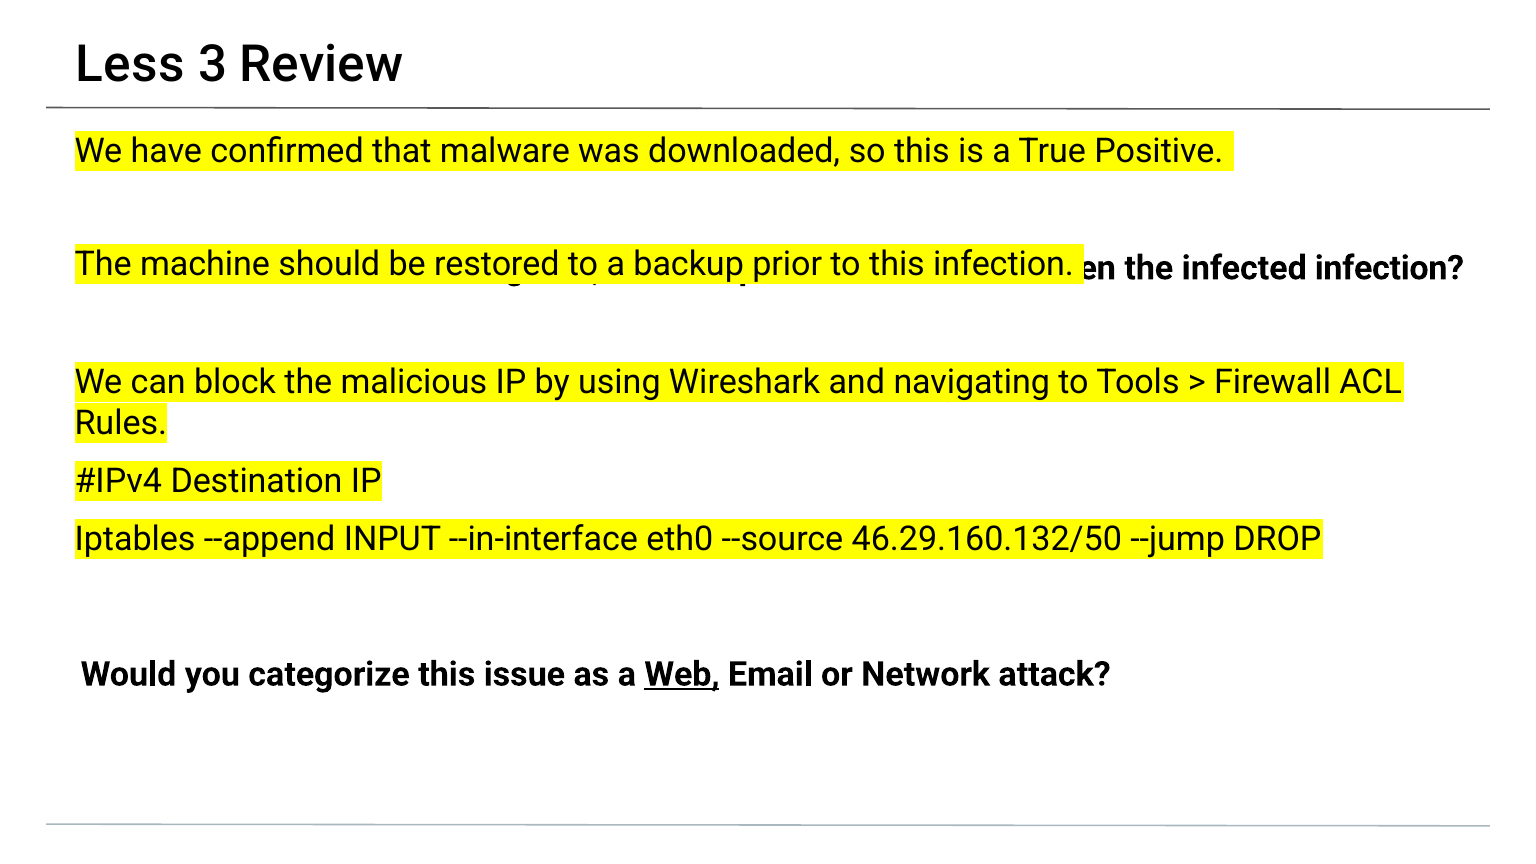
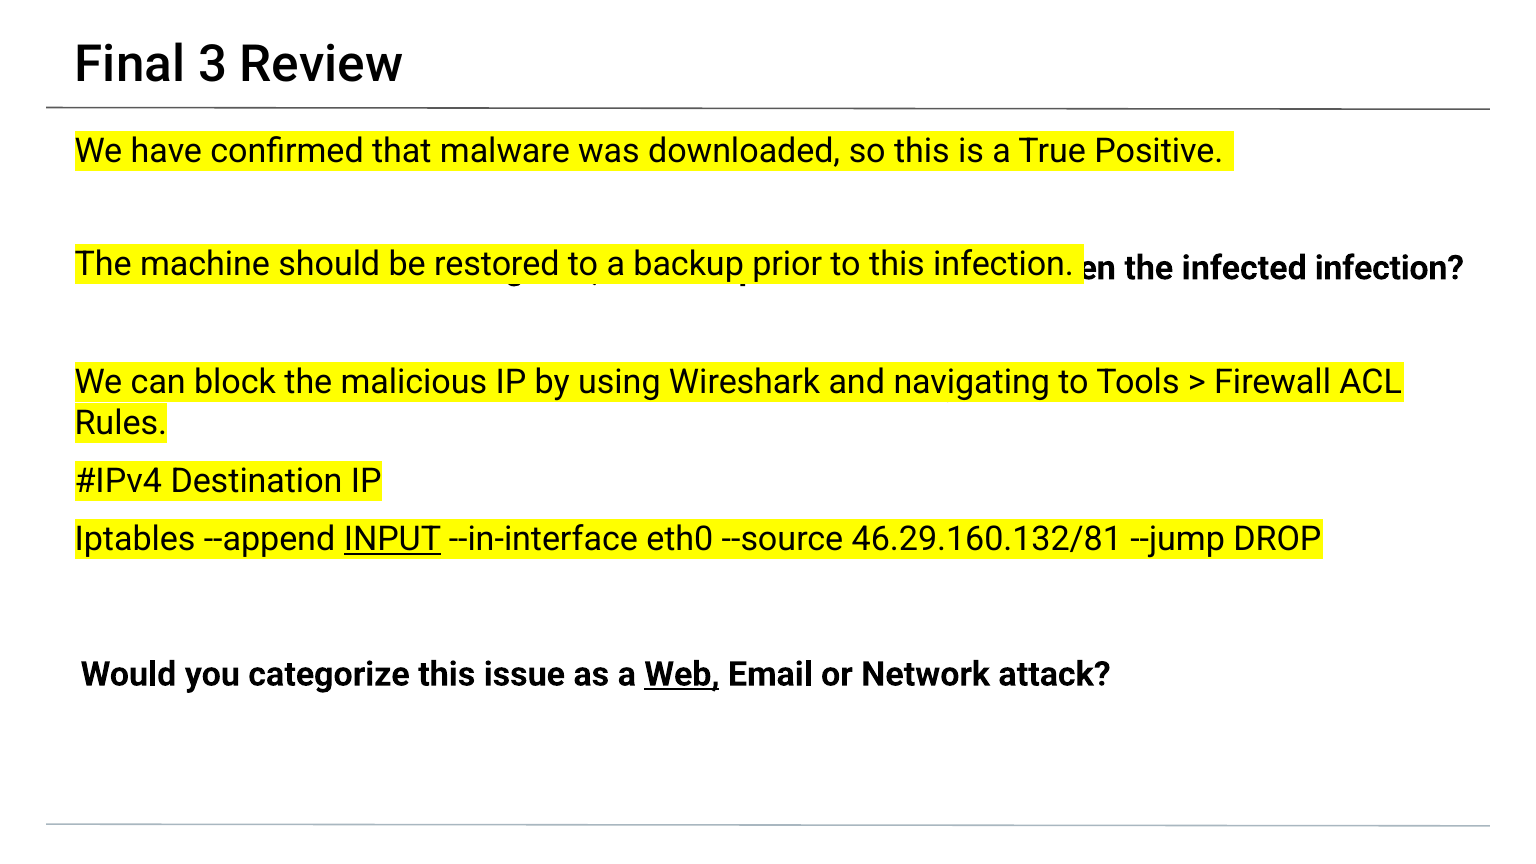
Less: Less -> Final (130, 65)
INPUT underline: none -> present (392, 539)
46.29.160.132/50: 46.29.160.132/50 -> 46.29.160.132/81 (987, 539)
